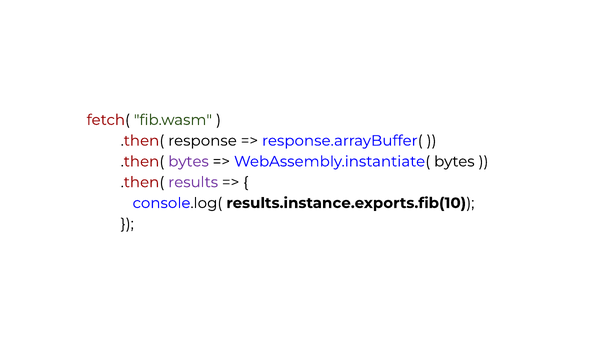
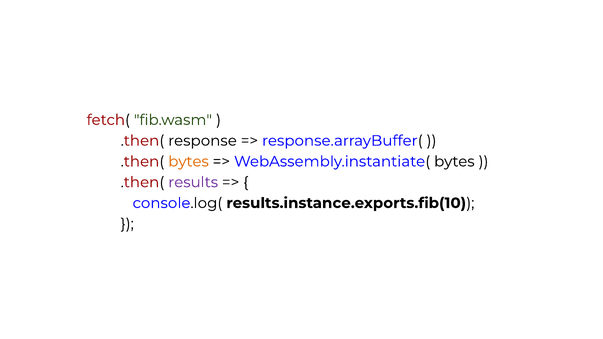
bytes colour: purple -> orange (189, 162)
